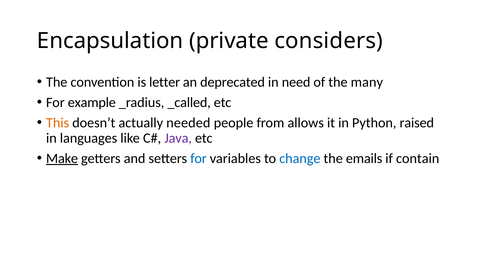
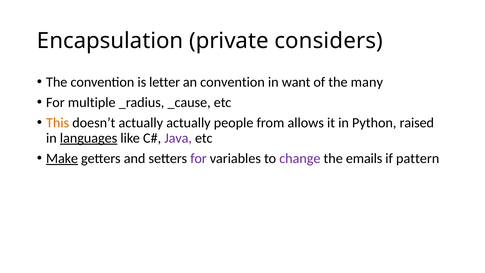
an deprecated: deprecated -> convention (233, 82)
need: need -> want (296, 82)
example: example -> multiple (92, 102)
_called: _called -> _cause (189, 102)
actually needed: needed -> actually (188, 123)
languages underline: none -> present (89, 138)
for colour: blue -> purple (198, 158)
change colour: blue -> purple (300, 158)
contain: contain -> pattern (418, 158)
